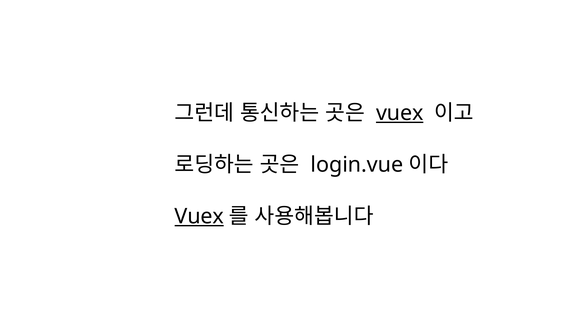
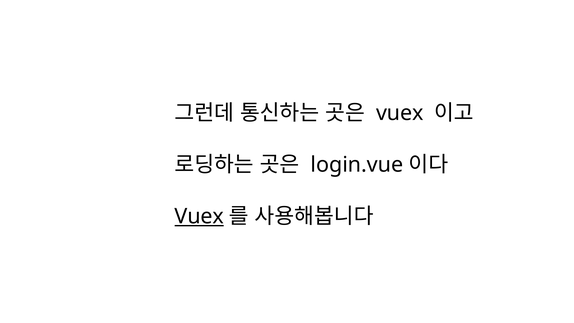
vuex underline: present -> none (400, 113)
